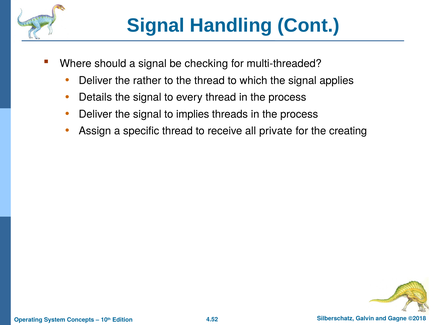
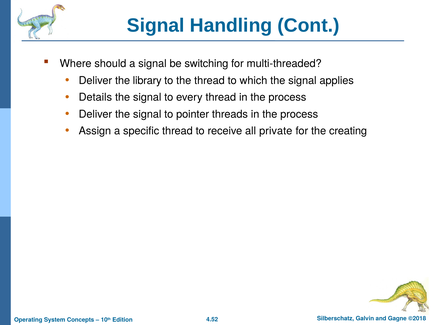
checking: checking -> switching (206, 64)
rather: rather -> library (147, 80)
implies: implies -> pointer (193, 114)
